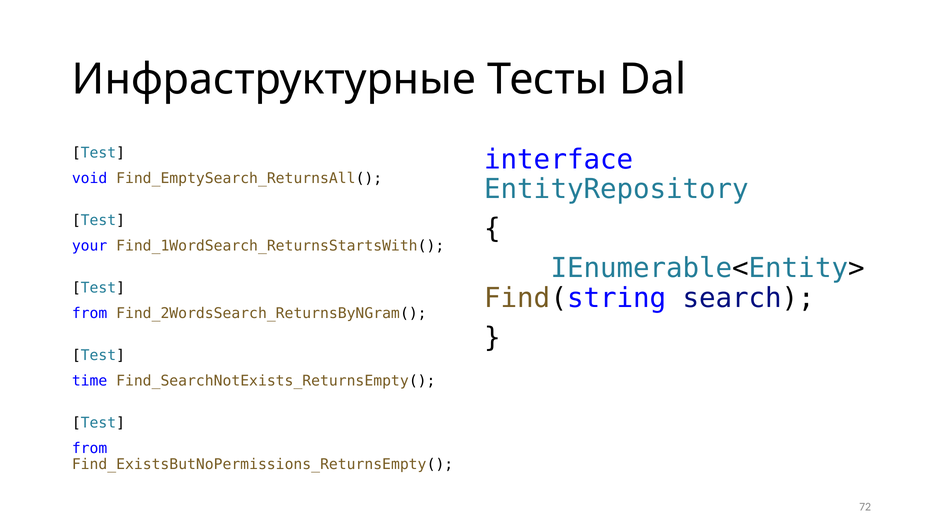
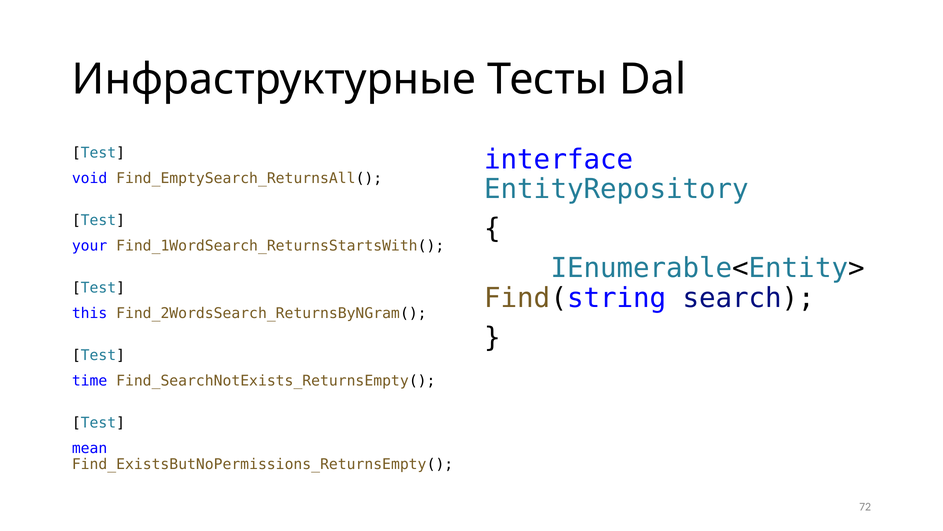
from: from -> this (90, 313)
from: from -> mean (90, 448)
